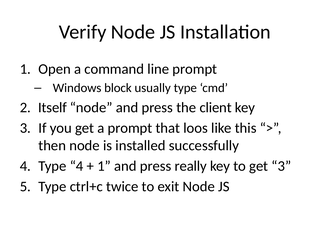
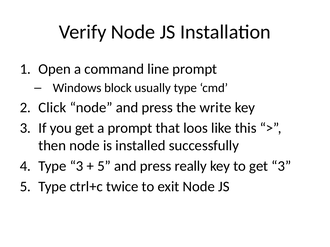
Itself: Itself -> Click (52, 108)
client: client -> write (215, 108)
Type 4: 4 -> 3 (77, 166)
1: 1 -> 5 (104, 166)
